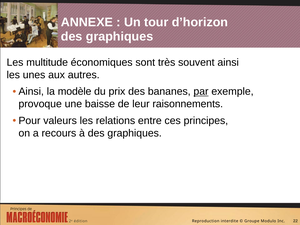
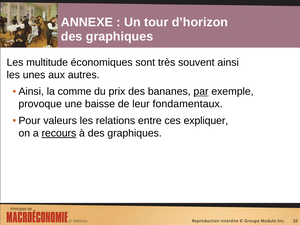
modèle: modèle -> comme (75, 92)
raisonnements: raisonnements -> fondamentaux (188, 104)
principes: principes -> expliquer (206, 121)
recours underline: none -> present (59, 133)
